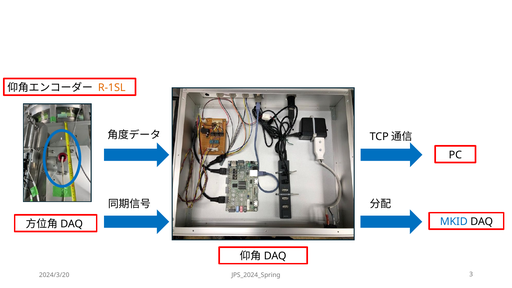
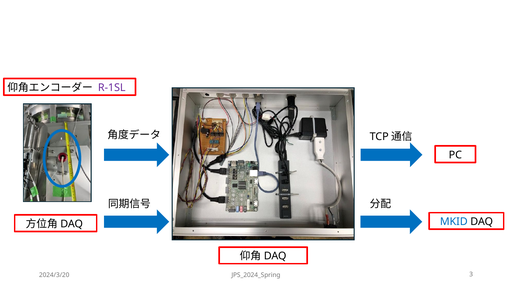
R-1SL colour: orange -> purple (112, 88)
